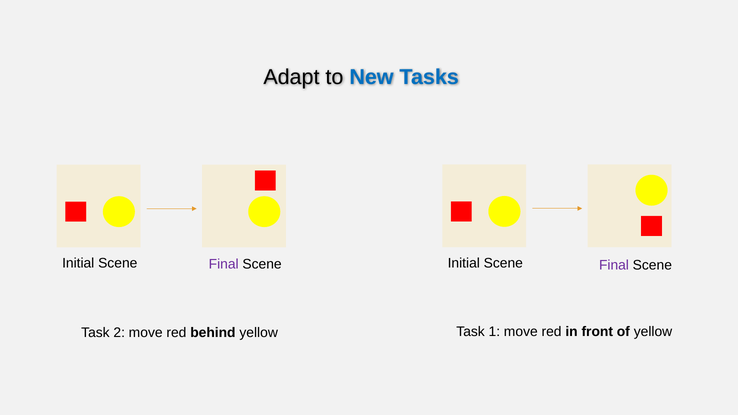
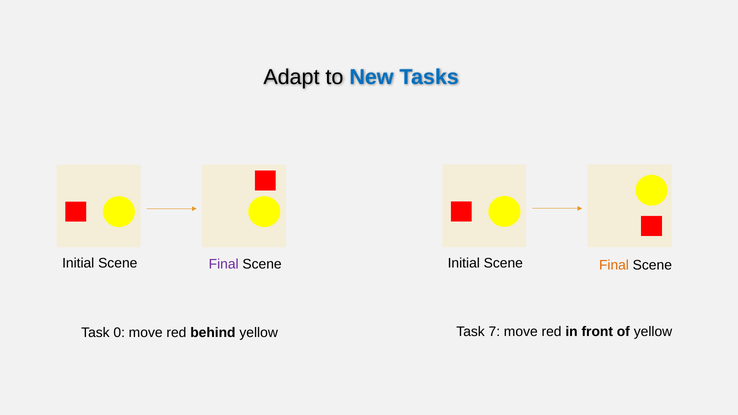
Final colour: purple -> orange (614, 265)
2: 2 -> 0 (119, 333)
1: 1 -> 7 (494, 332)
